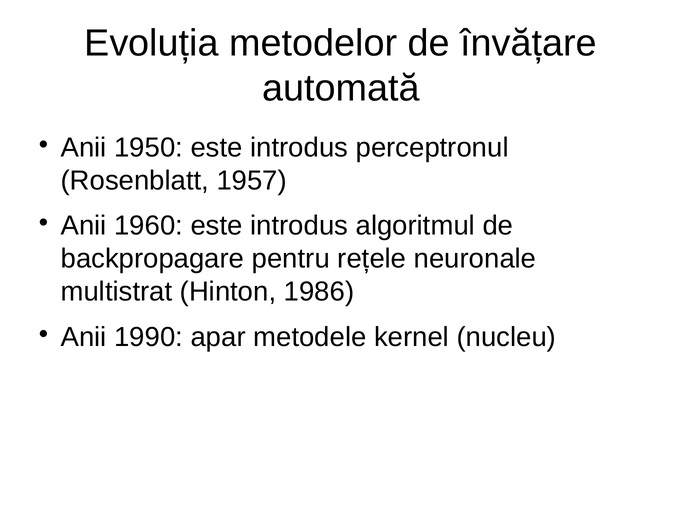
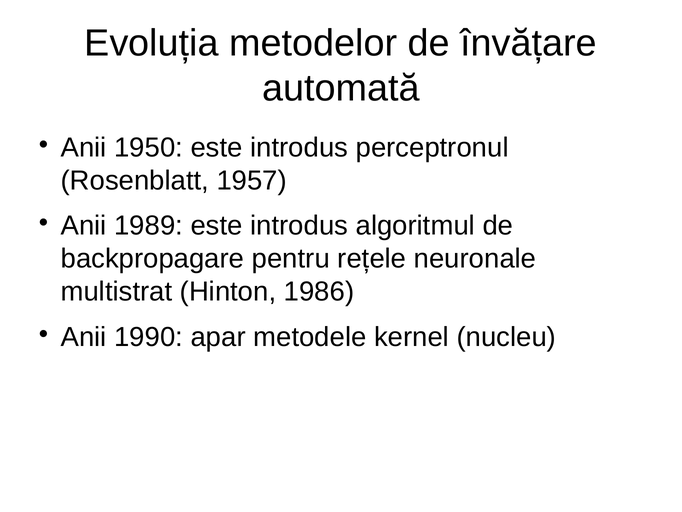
1960: 1960 -> 1989 (149, 226)
